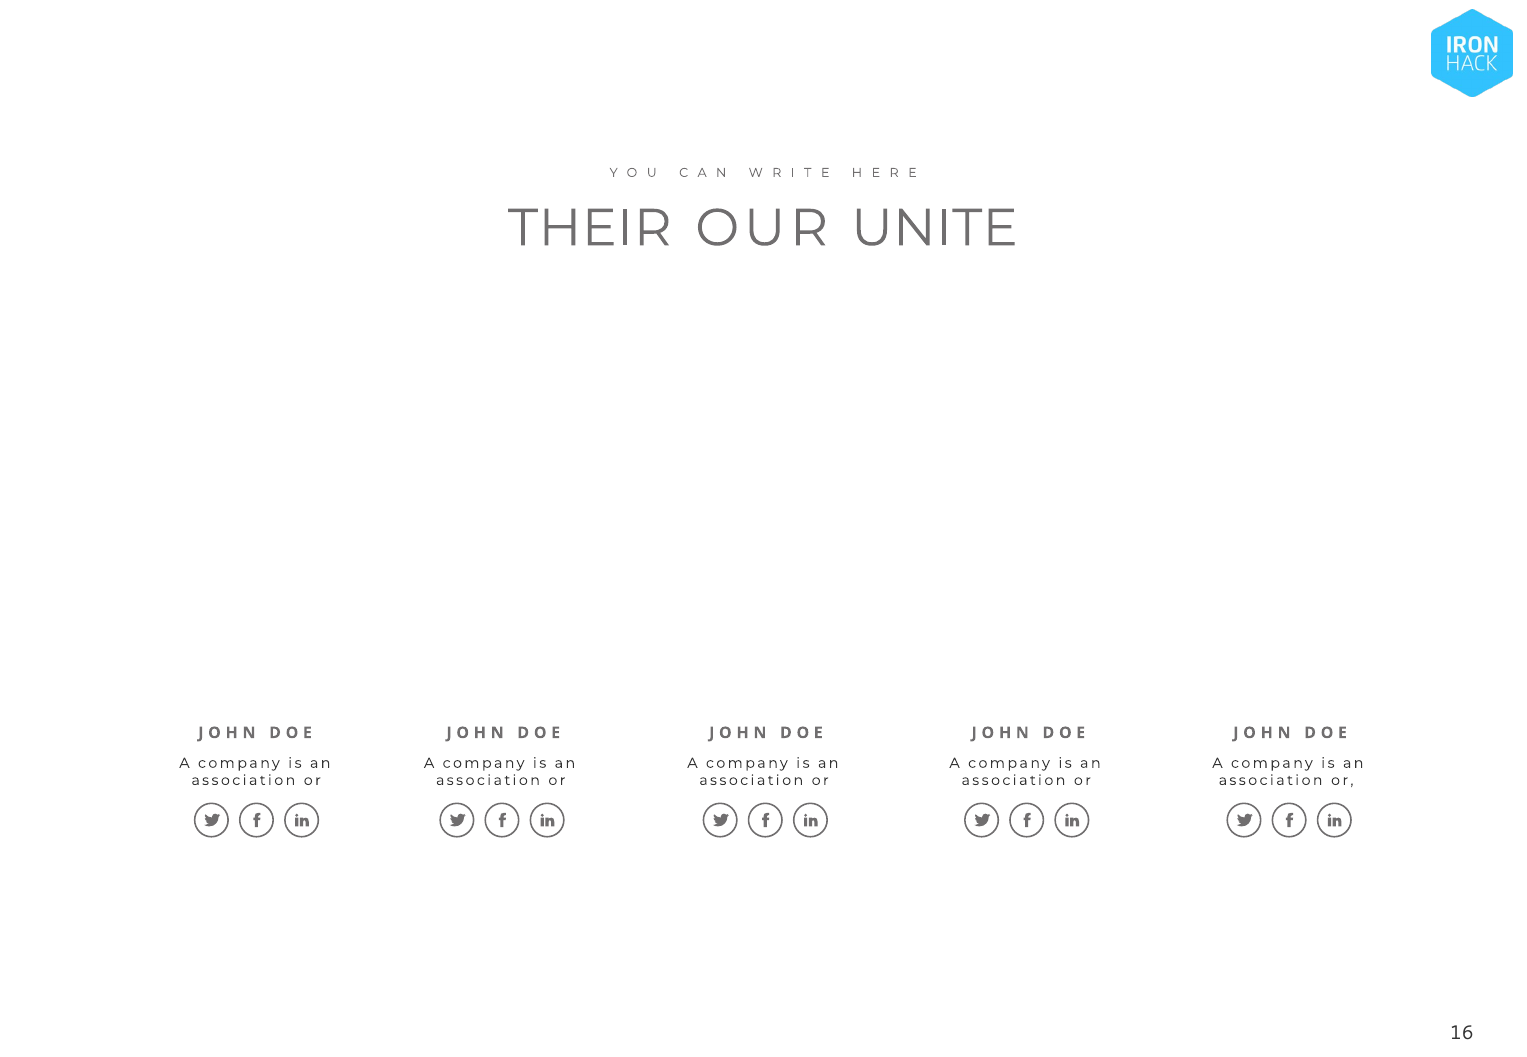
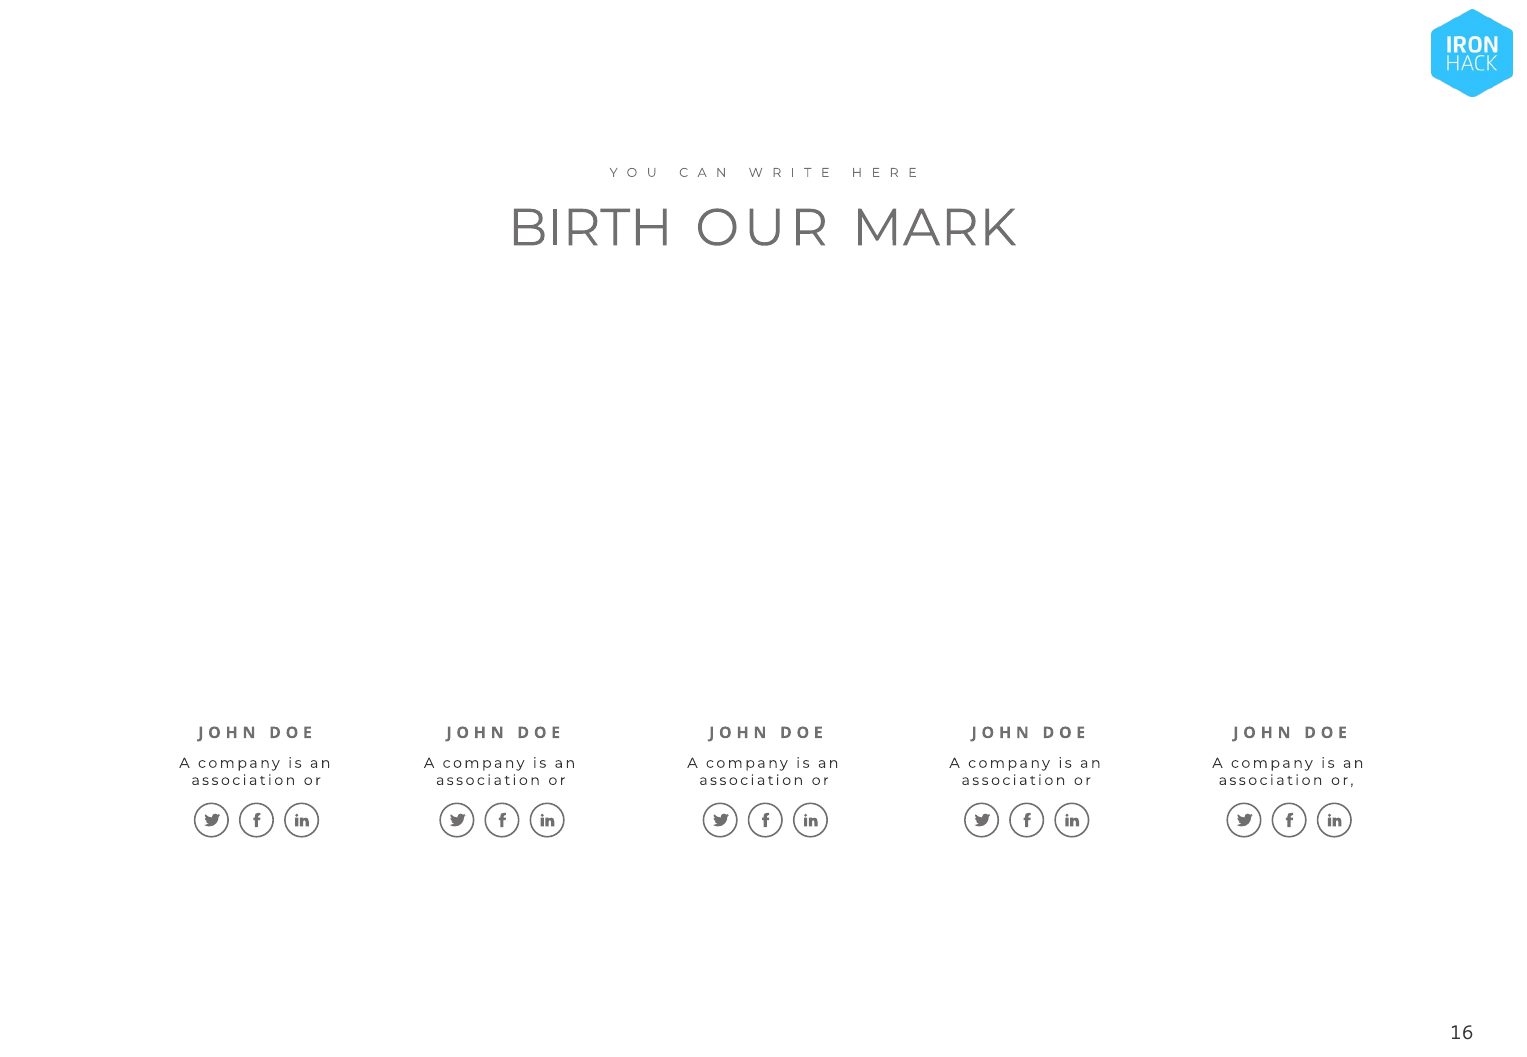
THEIR: THEIR -> BIRTH (590, 228)
UNITE: UNITE -> MARK (934, 228)
